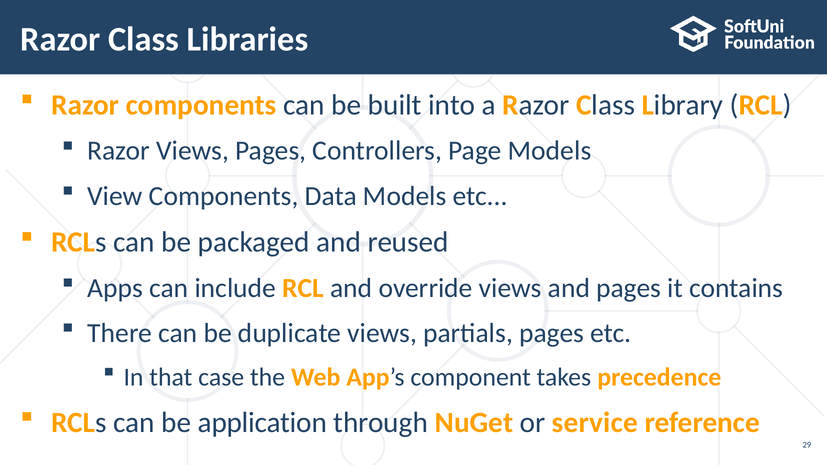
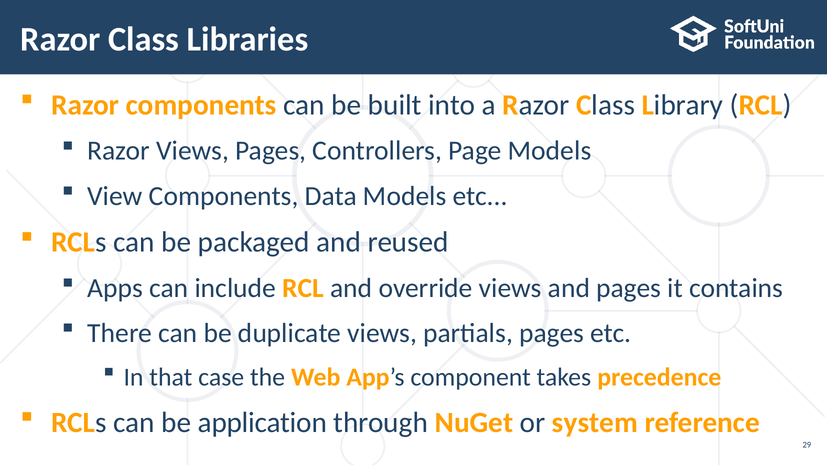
service: service -> system (595, 423)
